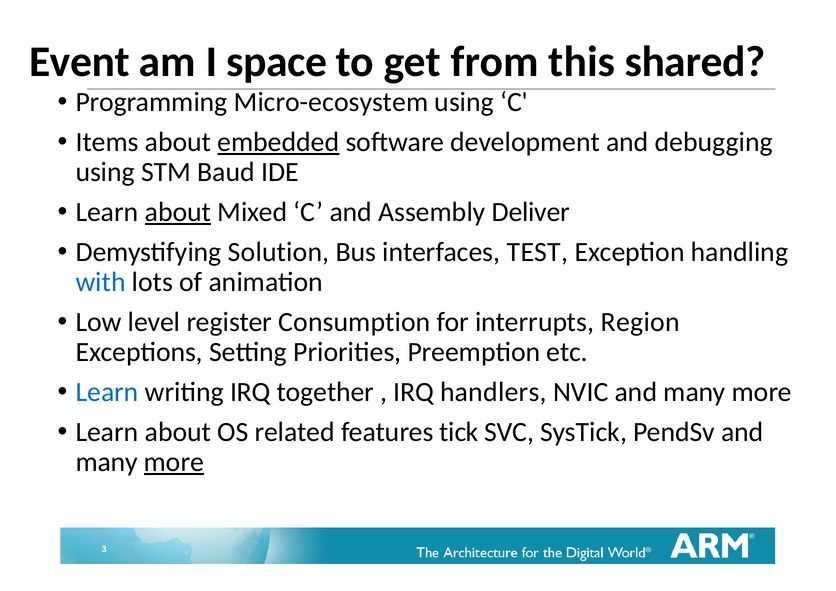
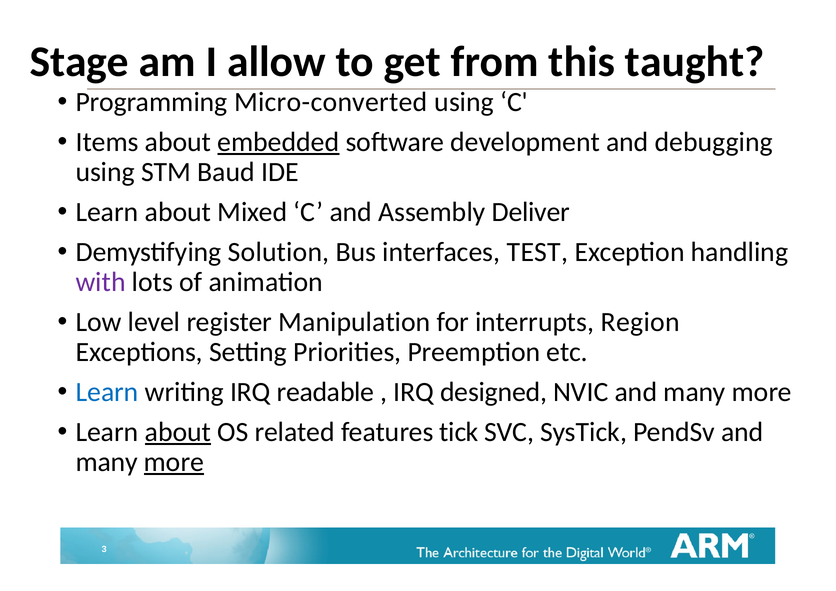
Event: Event -> Stage (79, 62)
space: space -> allow (276, 62)
shared: shared -> taught (695, 62)
Micro-ecosystem: Micro-ecosystem -> Micro-converted (331, 102)
about underline: present -> none (178, 212)
with colour: blue -> purple (101, 282)
Consumption: Consumption -> Manipulation (354, 322)
together: together -> readable (325, 392)
handlers: handlers -> designed (494, 392)
about underline: none -> present (178, 432)
